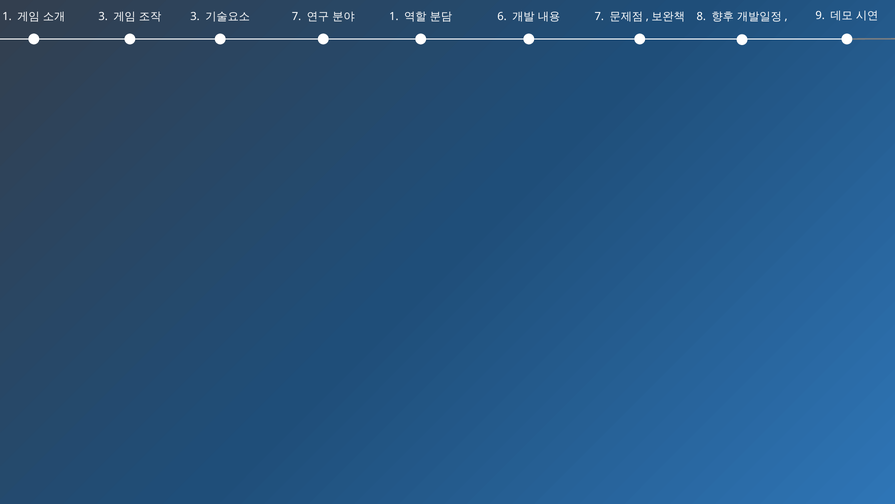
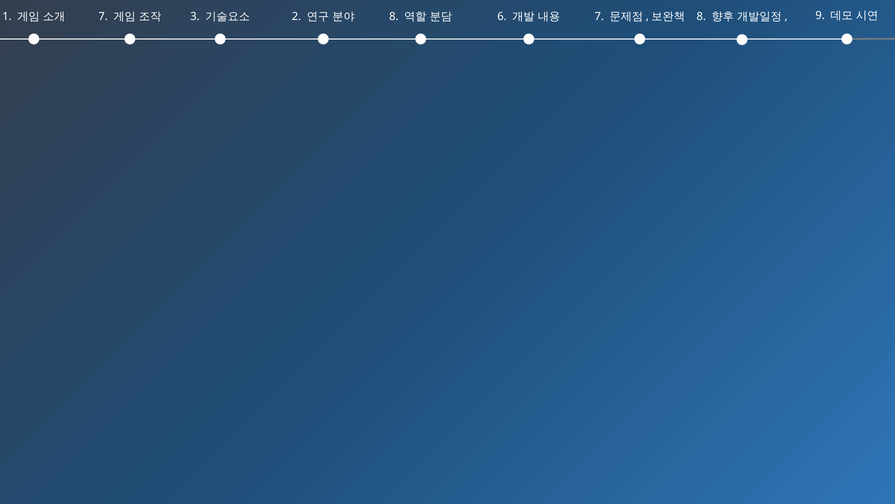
3: 3 -> 7 (103, 16)
7: 7 -> 2 (296, 16)
1: 1 -> 8 (394, 16)
